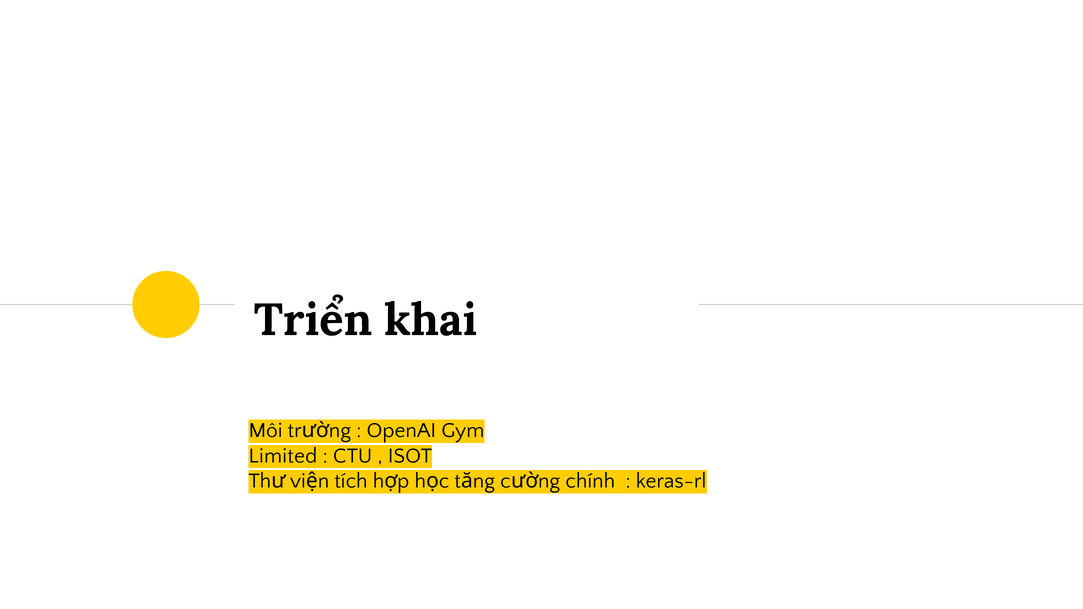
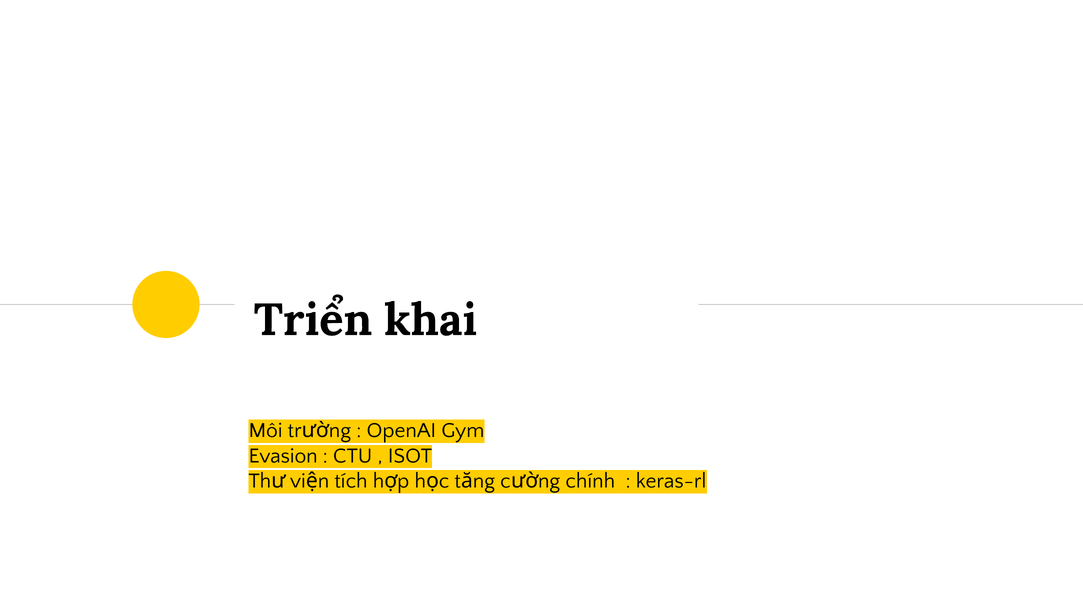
Limited: Limited -> Evasion (283, 456)
